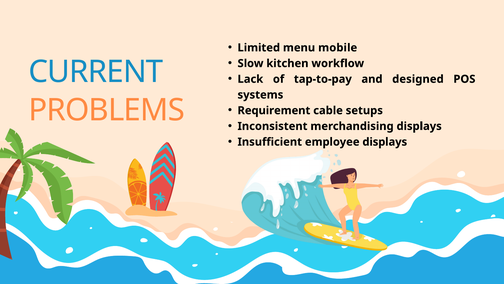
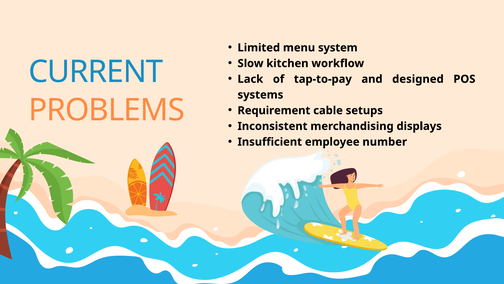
mobile: mobile -> system (338, 48)
employee displays: displays -> number (385, 142)
